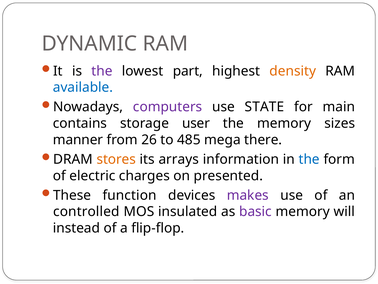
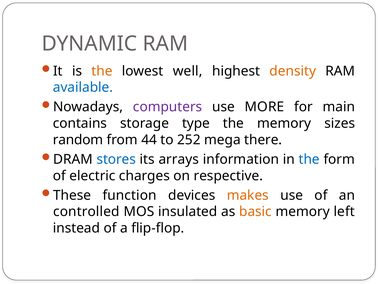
the colour: purple -> orange (102, 71)
part: part -> well (188, 71)
STATE: STATE -> MORE (264, 107)
user: user -> type (196, 123)
manner: manner -> random (78, 140)
26: 26 -> 44 (149, 140)
485: 485 -> 252 (189, 140)
stores colour: orange -> blue (116, 159)
presented: presented -> respective (228, 175)
makes colour: purple -> orange (248, 195)
basic colour: purple -> orange (255, 211)
will: will -> left (344, 211)
